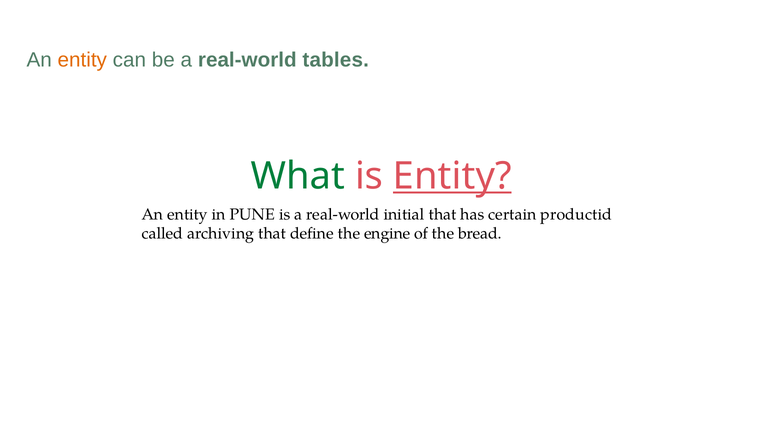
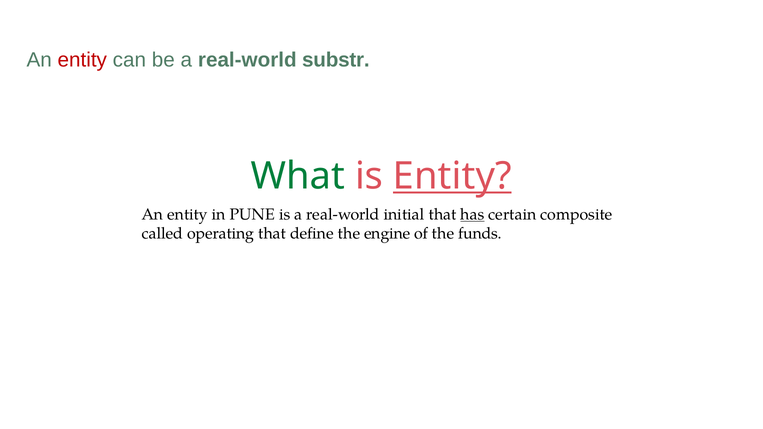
entity colour: orange -> red (82, 60)
tables: tables -> substr (336, 60)
has underline: none -> present (472, 215)
productid: productid -> composite (576, 215)
archiving: archiving -> operating (221, 234)
bread: bread -> funds (480, 234)
